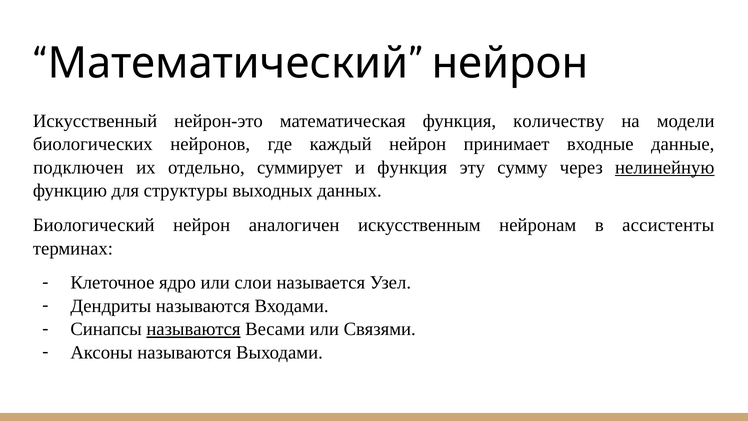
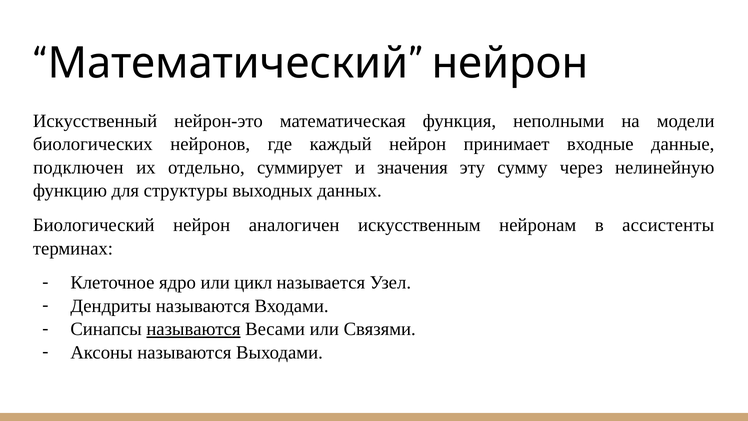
количеству: количеству -> неполными (559, 121)
и функция: функция -> значения (412, 167)
нелинейную underline: present -> none (665, 167)
слои: слои -> цикл (253, 283)
